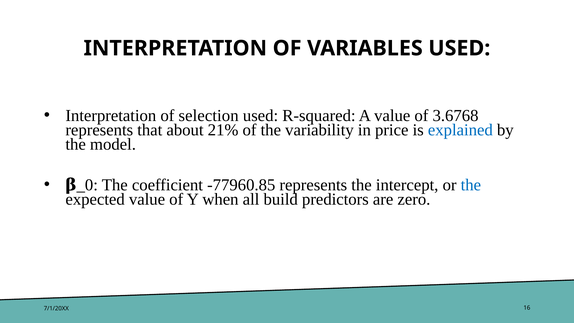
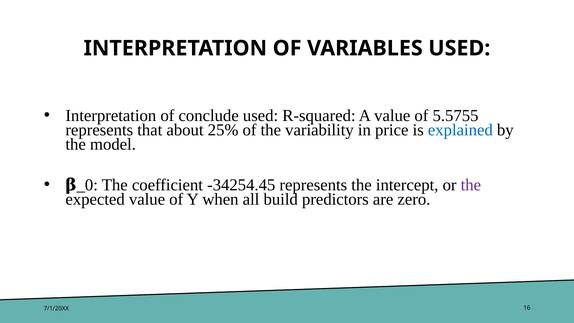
selection: selection -> conclude (209, 116)
3.6768: 3.6768 -> 5.5755 (456, 116)
21%: 21% -> 25% (223, 130)
-77960.85: -77960.85 -> -34254.45 (241, 185)
the colour: blue -> purple (471, 185)
